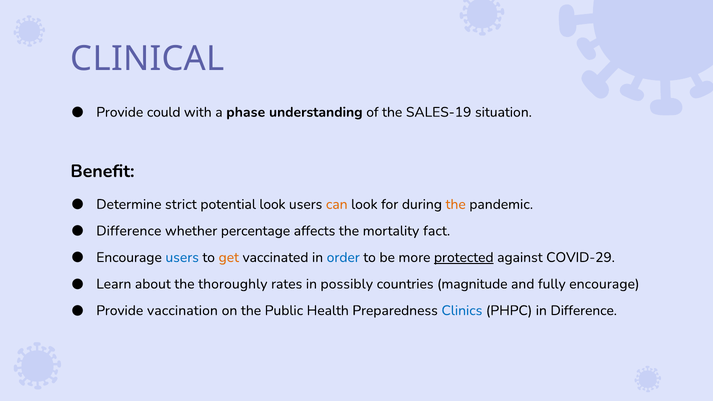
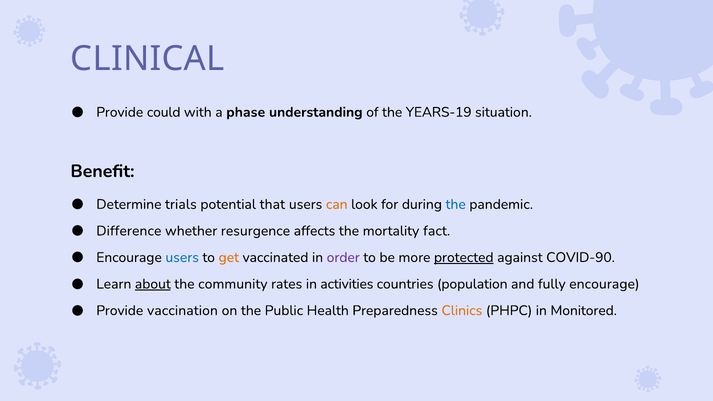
SALES-19: SALES-19 -> YEARS-19 (439, 112)
strict: strict -> trials (181, 204)
potential look: look -> that (272, 204)
the colour: orange -> blue (456, 204)
percentage: percentage -> resurgence (255, 231)
order colour: blue -> purple (343, 257)
COVID-29: COVID-29 -> COVID-90 (581, 257)
about underline: none -> present (153, 284)
thoroughly: thoroughly -> community (233, 284)
possibly: possibly -> activities (347, 284)
magnitude: magnitude -> population (472, 284)
Clinics colour: blue -> orange (462, 311)
in Difference: Difference -> Monitored (584, 311)
